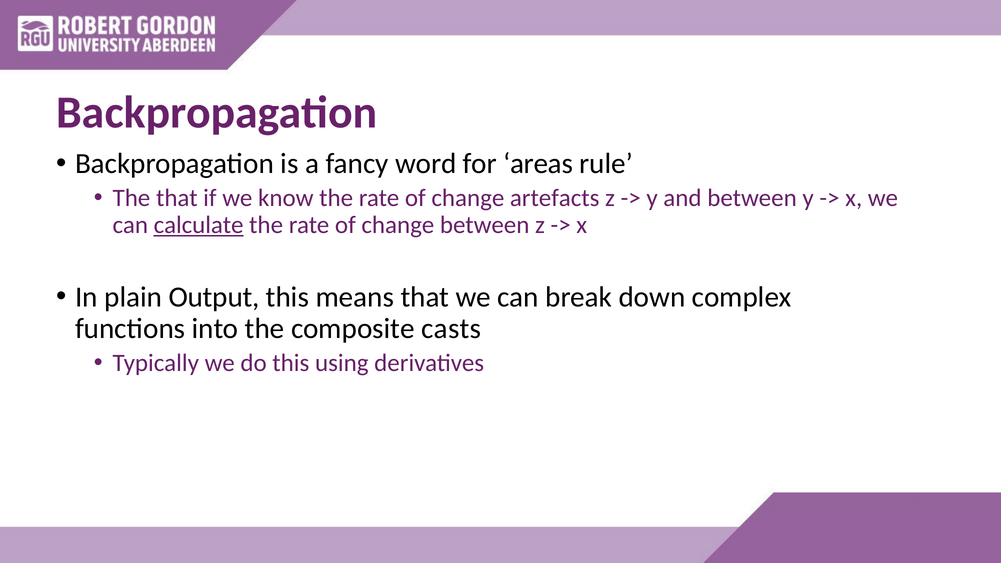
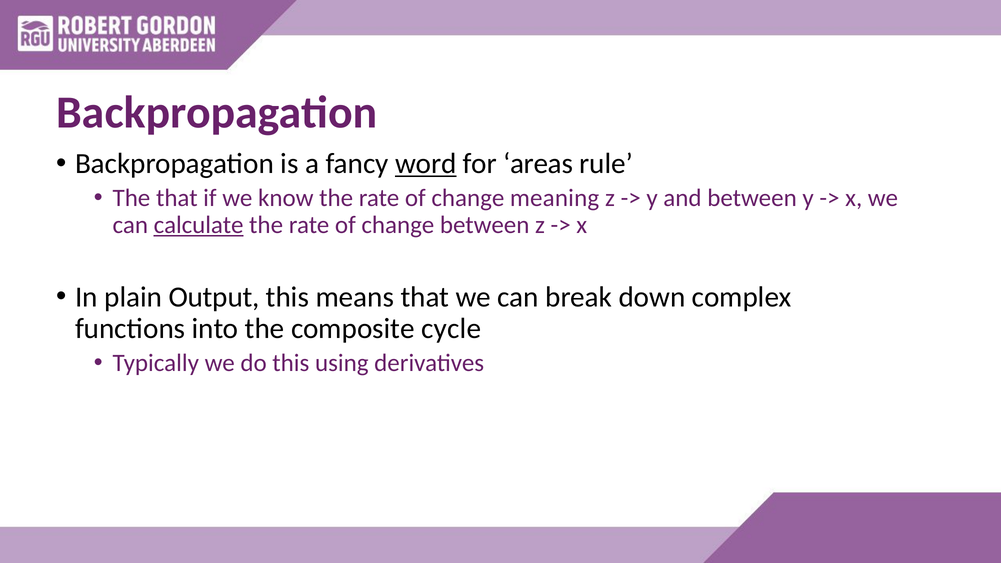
word underline: none -> present (426, 164)
artefacts: artefacts -> meaning (555, 198)
casts: casts -> cycle (451, 329)
